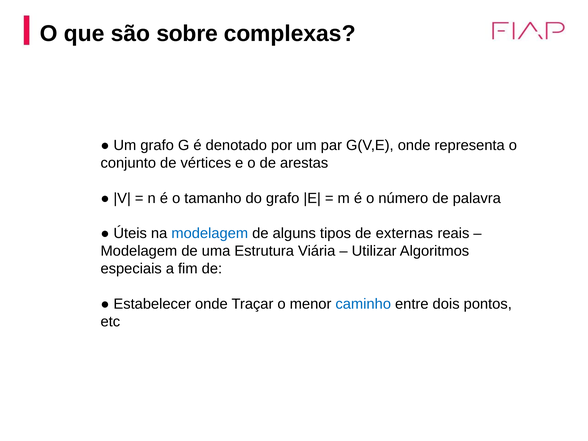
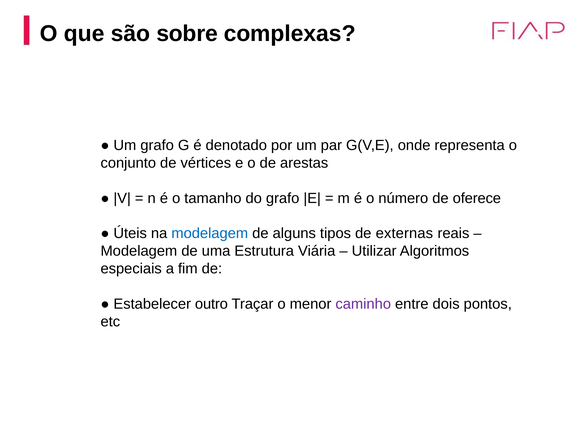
palavra: palavra -> oferece (477, 198)
Estabelecer onde: onde -> outro (211, 304)
caminho colour: blue -> purple (363, 304)
